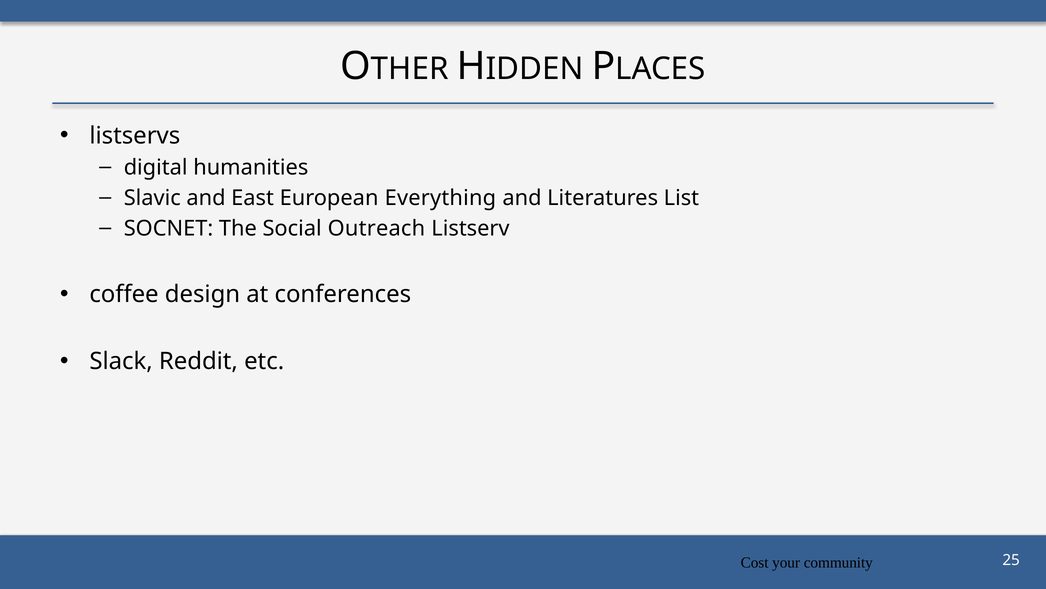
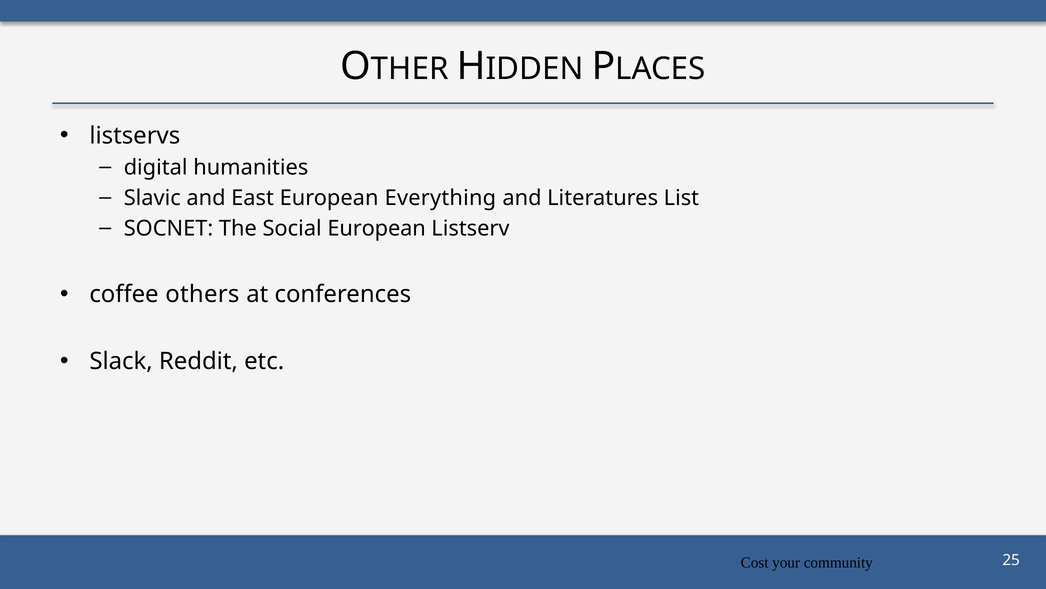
Social Outreach: Outreach -> European (377, 228)
design: design -> others (202, 294)
